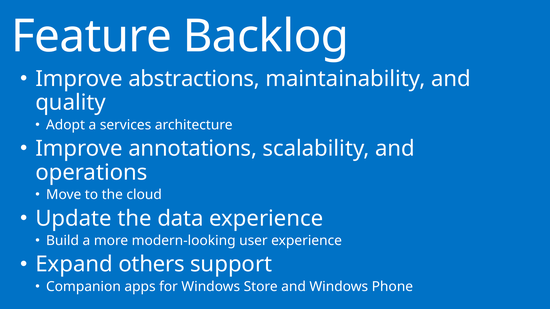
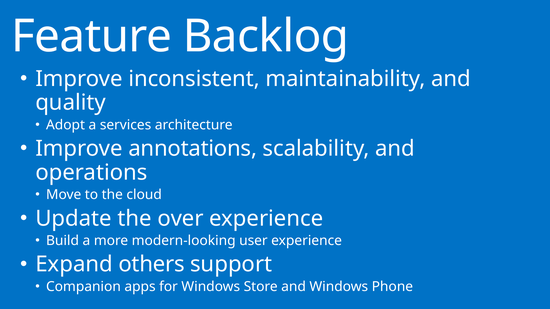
abstractions: abstractions -> inconsistent (194, 79)
data: data -> over (180, 219)
